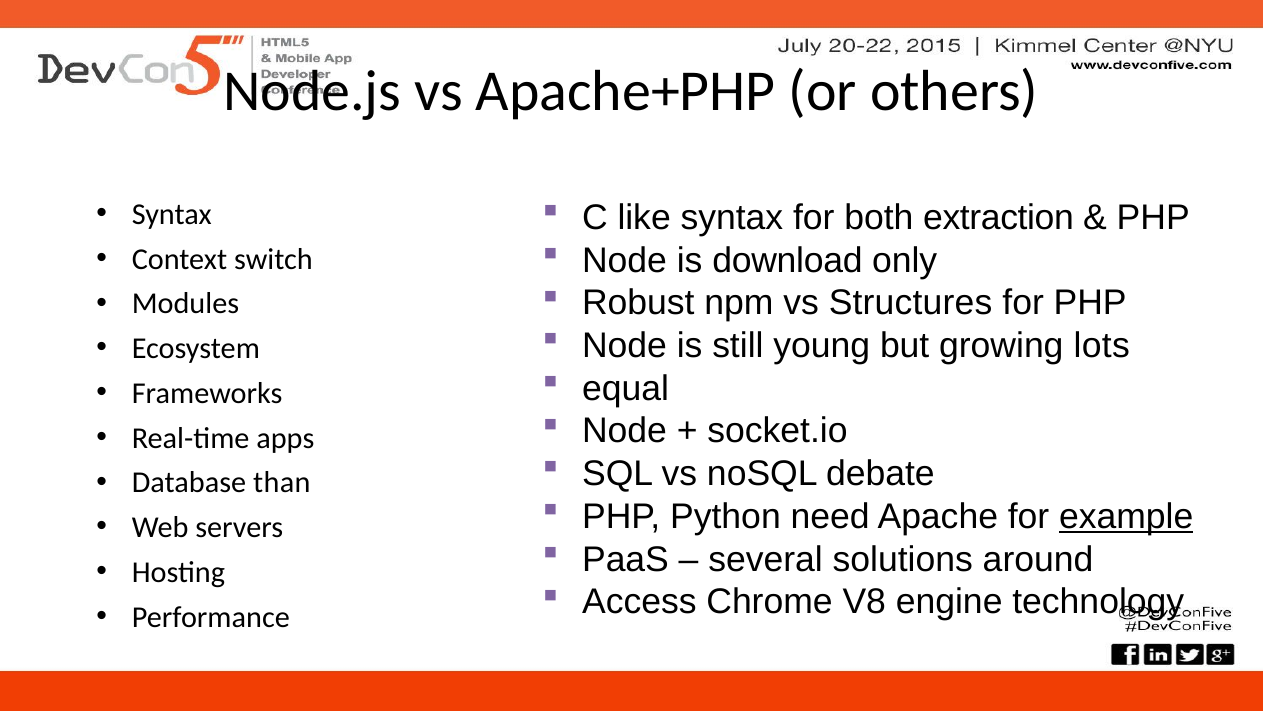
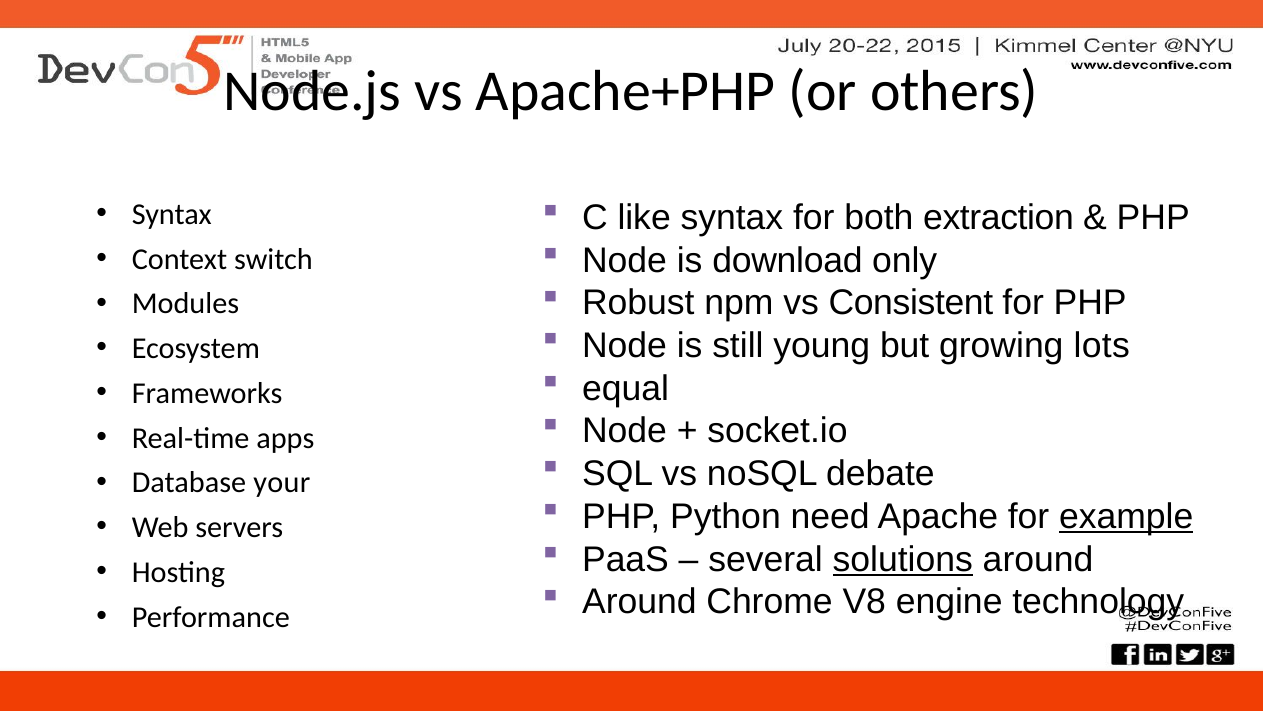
Structures: Structures -> Consistent (911, 303)
than: than -> your (282, 482)
solutions underline: none -> present (903, 559)
Access: Access -> Around (639, 602)
